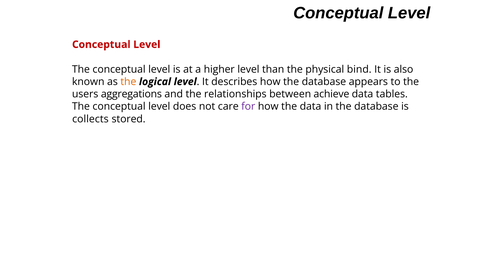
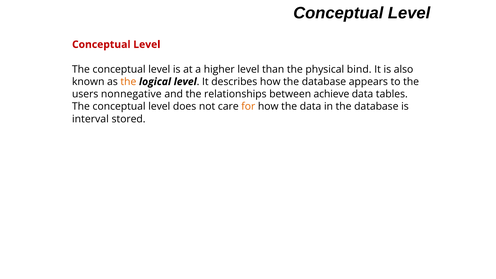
aggregations: aggregations -> nonnegative (131, 94)
for colour: purple -> orange (248, 107)
collects: collects -> interval (90, 119)
